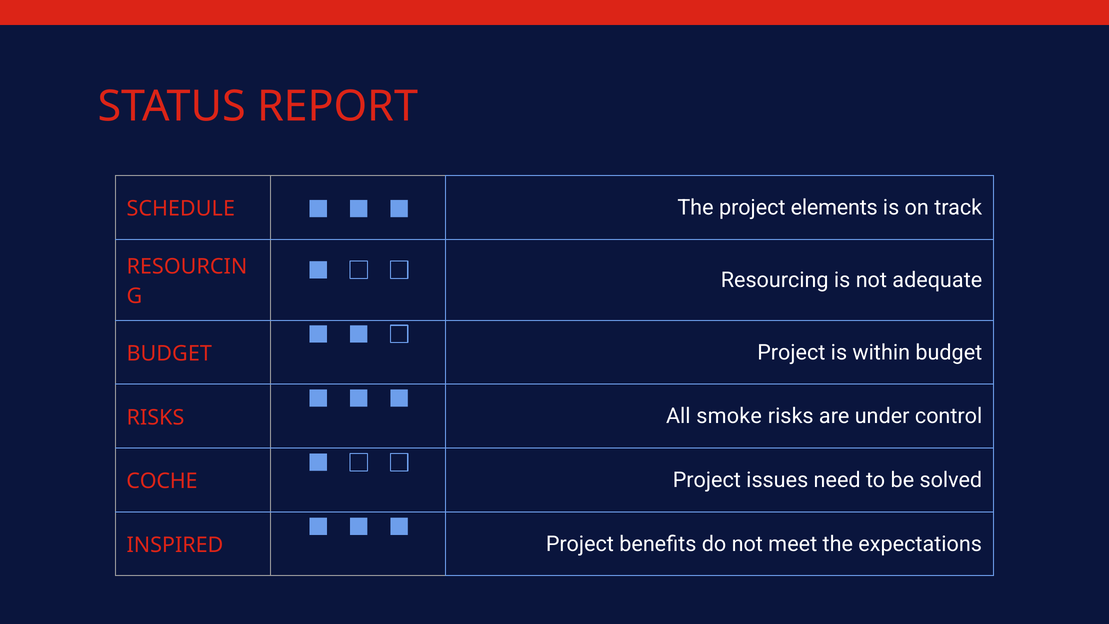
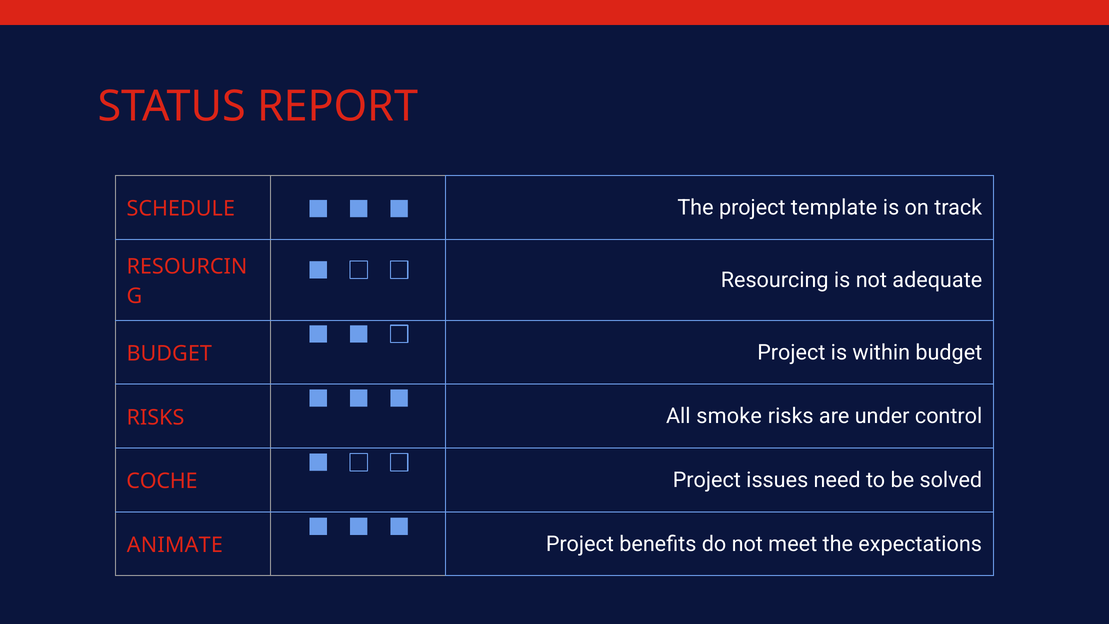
elements: elements -> template (834, 208)
INSPIRED: INSPIRED -> ANIMATE (175, 545)
